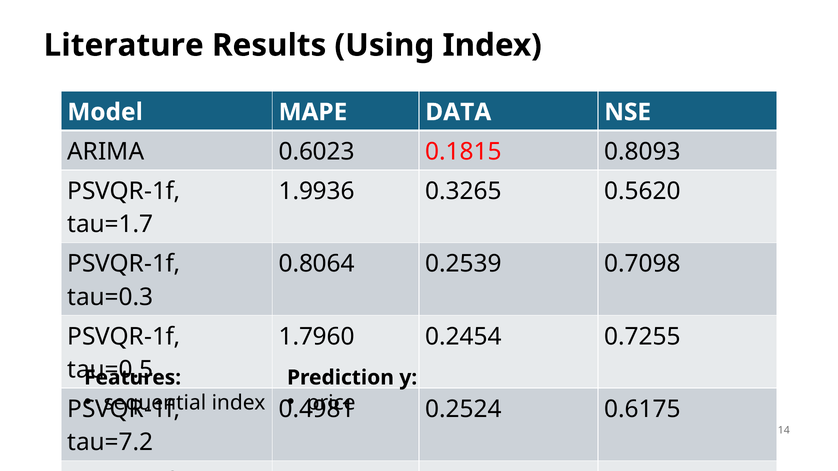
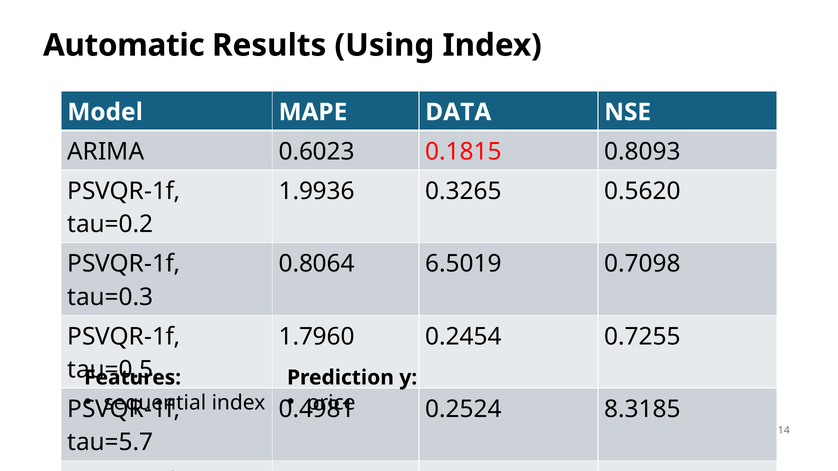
Literature: Literature -> Automatic (124, 45)
tau=1.7: tau=1.7 -> tau=0.2 (110, 224)
0.2539: 0.2539 -> 6.5019 (463, 264)
0.6175: 0.6175 -> 8.3185 (642, 409)
tau=7.2: tau=7.2 -> tau=5.7 (110, 443)
